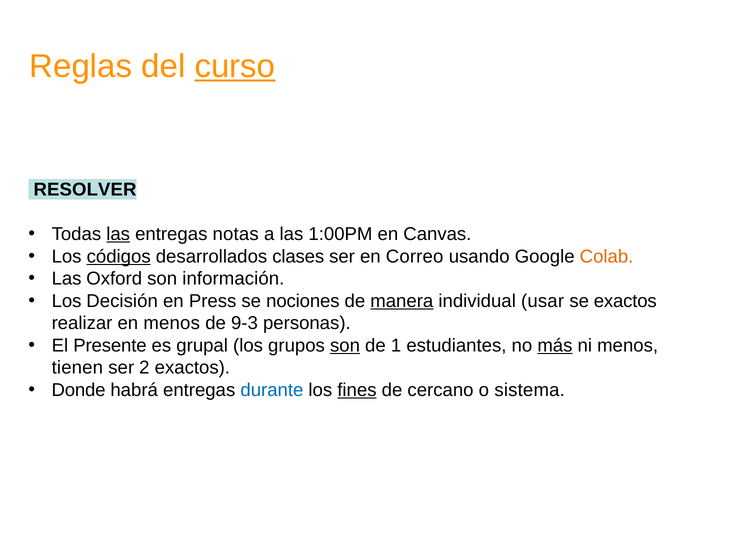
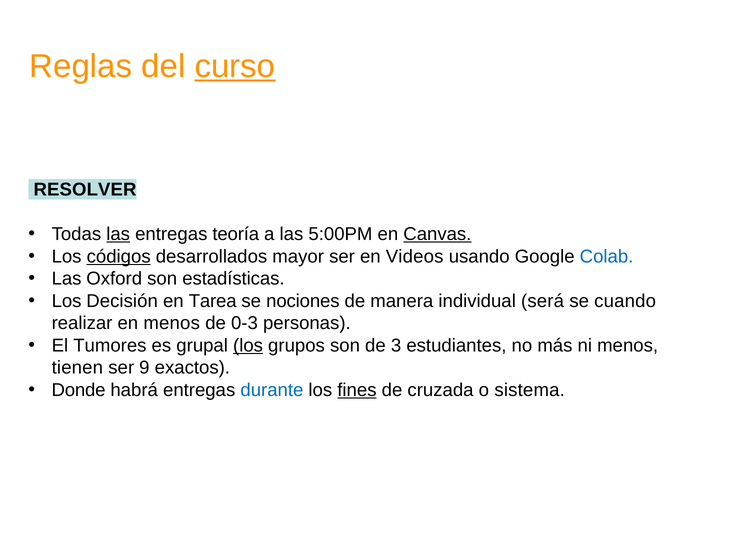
notas: notas -> teoría (236, 234)
1:00PM: 1:00PM -> 5:00PM (340, 234)
Canvas underline: none -> present (437, 234)
clases: clases -> mayor (298, 257)
Correo: Correo -> Videos (415, 257)
Colab colour: orange -> blue (607, 257)
información: información -> estadísticas (233, 279)
Press: Press -> Tarea (213, 301)
manera underline: present -> none (402, 301)
usar: usar -> será (543, 301)
se exactos: exactos -> cuando (625, 301)
9-3: 9-3 -> 0-3 (244, 323)
Presente: Presente -> Tumores (110, 346)
los underline: none -> present (248, 346)
son underline: present -> none (345, 346)
1: 1 -> 3 (396, 346)
más underline: present -> none (555, 346)
2: 2 -> 9 (144, 368)
cercano: cercano -> cruzada (441, 390)
